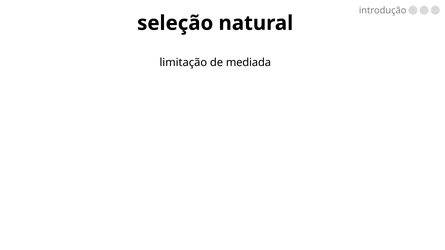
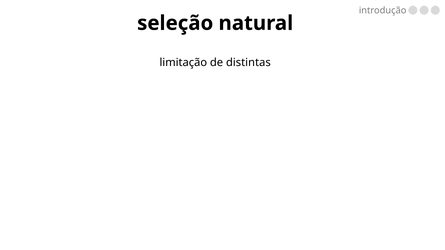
mediada: mediada -> distintas (248, 63)
